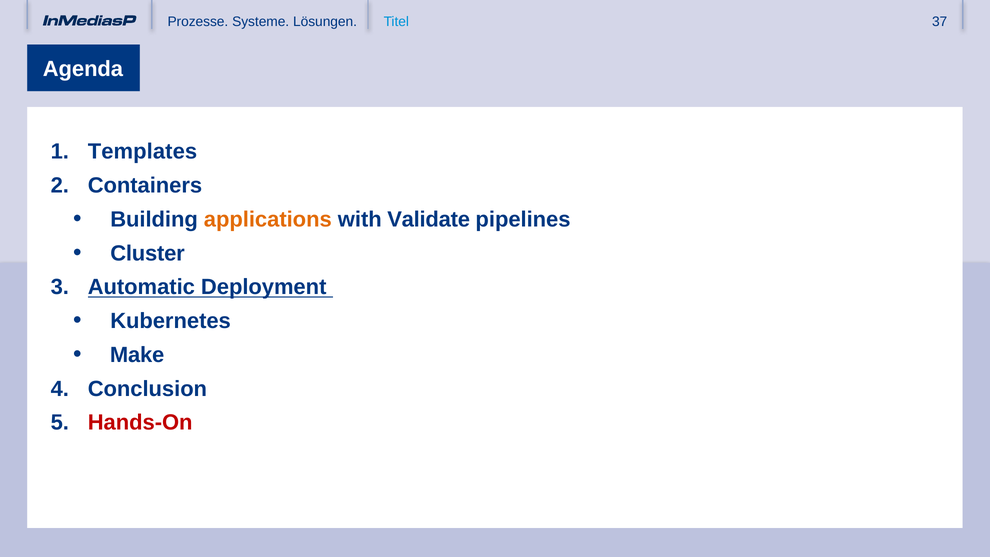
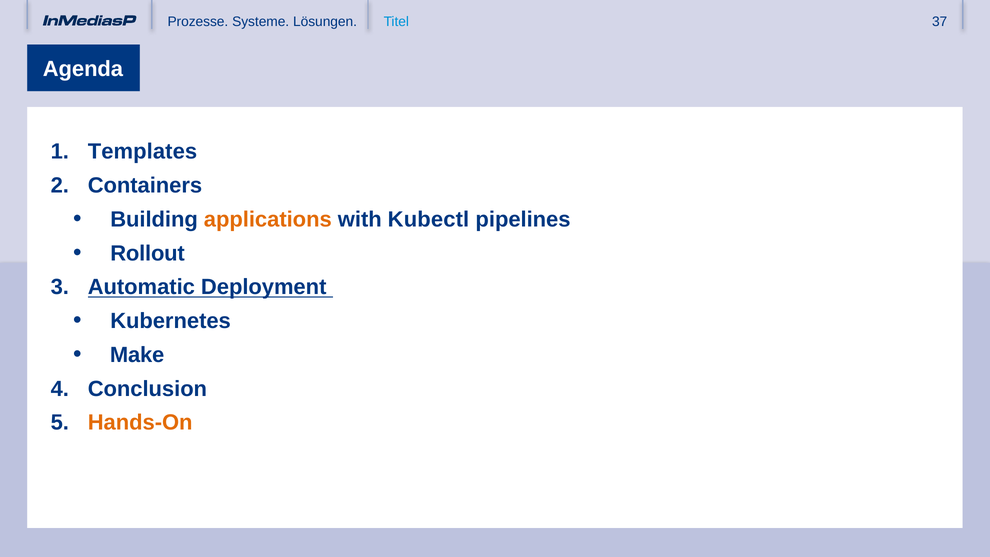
Validate: Validate -> Kubectl (428, 219)
Cluster: Cluster -> Rollout (148, 253)
Hands-On colour: red -> orange (140, 423)
